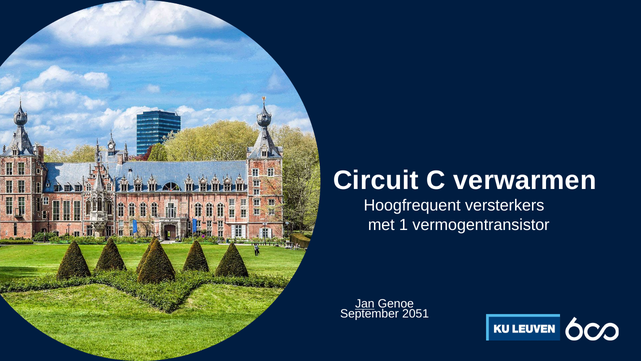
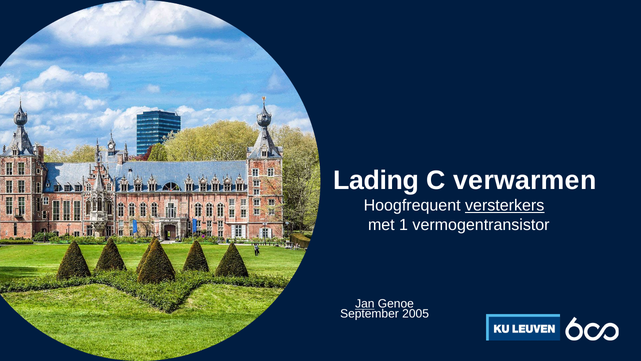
Circuit: Circuit -> Lading (376, 180)
versterkers underline: none -> present (505, 205)
2051: 2051 -> 2005 (416, 313)
